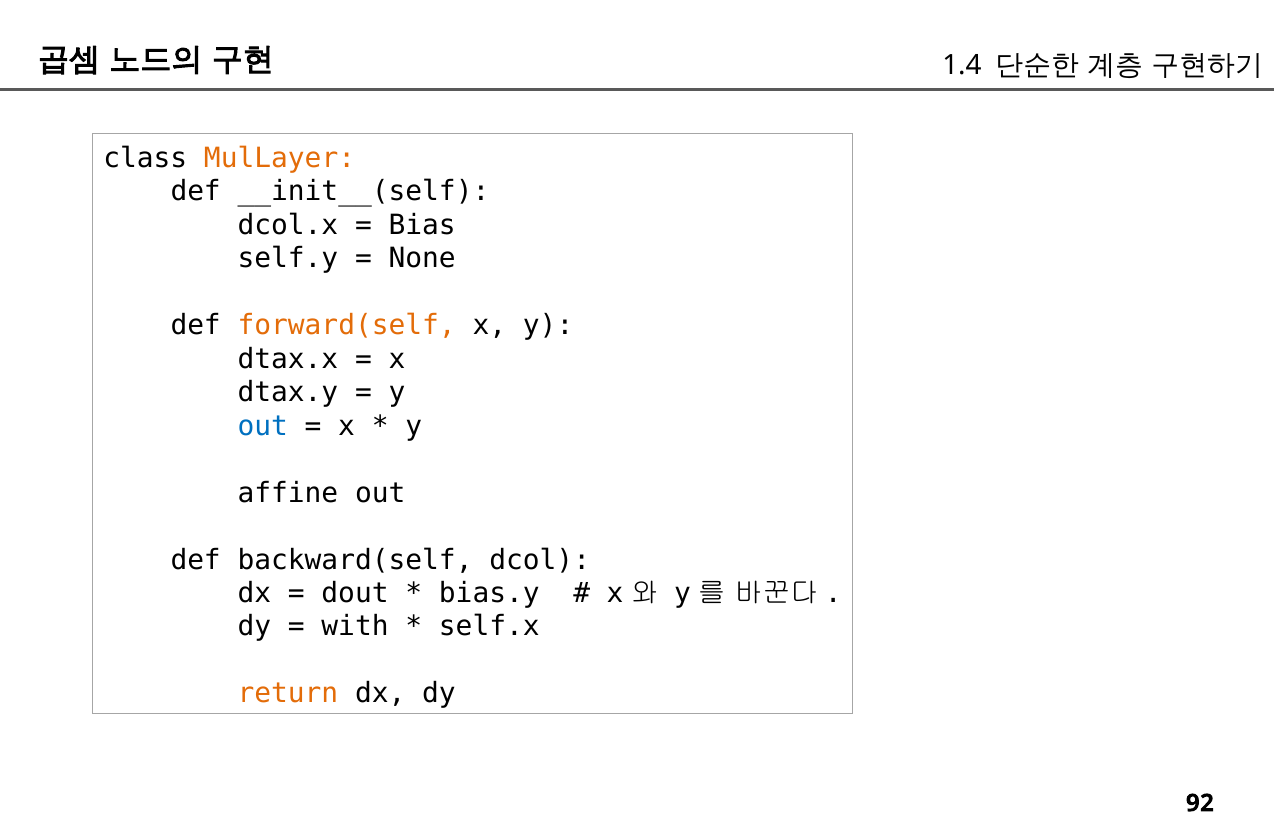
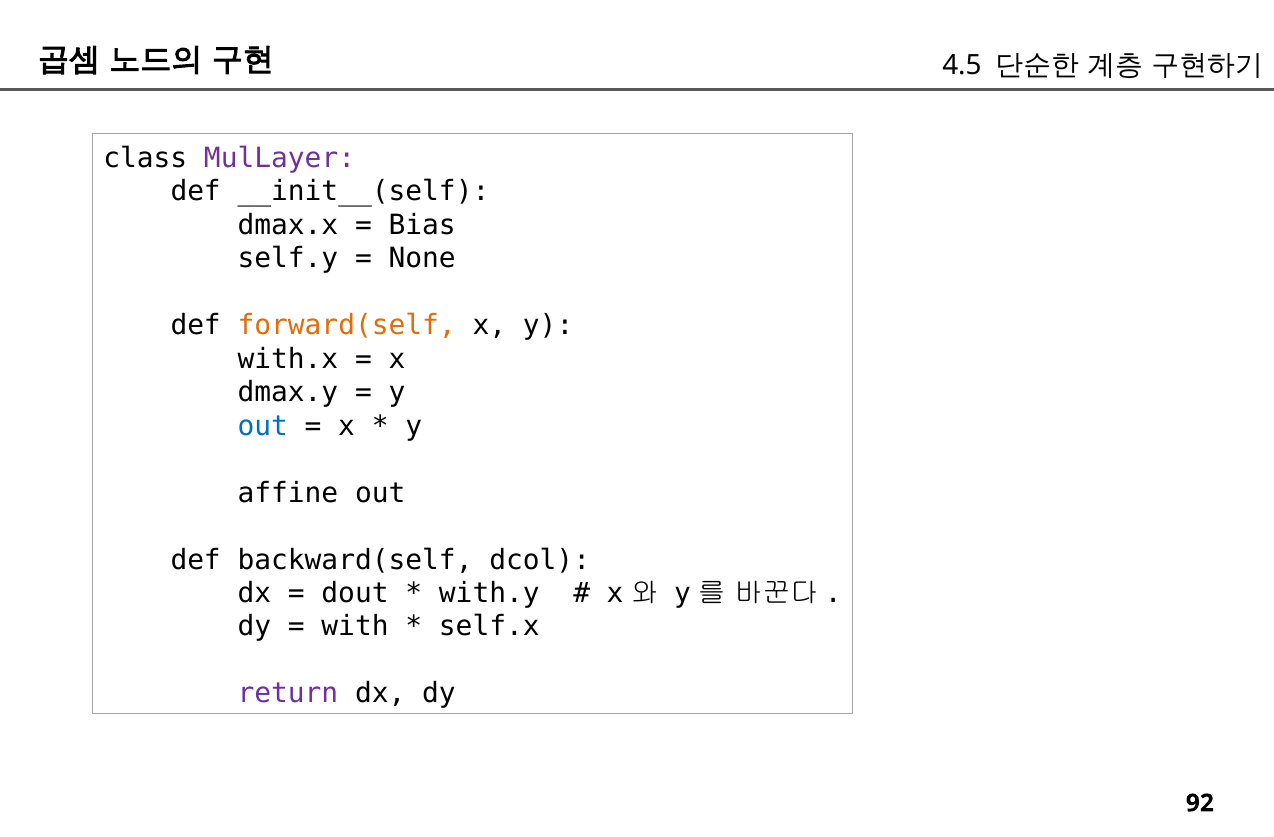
1.4: 1.4 -> 4.5 (962, 65)
MulLayer colour: orange -> purple (280, 158)
dcol.x: dcol.x -> dmax.x (288, 225)
dtax.x: dtax.x -> with.x (288, 359)
dtax.y: dtax.y -> dmax.y (288, 392)
bias.y: bias.y -> with.y (489, 593)
return colour: orange -> purple (288, 694)
